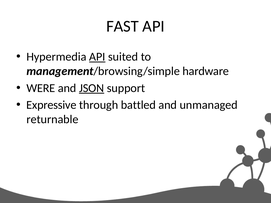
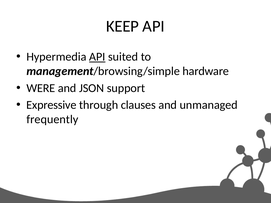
FAST: FAST -> KEEP (123, 26)
JSON underline: present -> none (92, 88)
battled: battled -> clauses (138, 105)
returnable: returnable -> frequently (52, 120)
